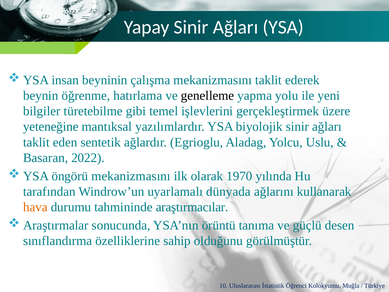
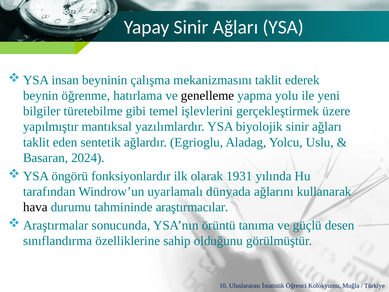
yeteneğine: yeteneğine -> yapılmıştır (51, 127)
2022: 2022 -> 2024 (88, 158)
öngörü mekanizmasını: mekanizmasını -> fonksiyonlardır (131, 176)
1970: 1970 -> 1931 (239, 176)
hava colour: orange -> black (35, 207)
